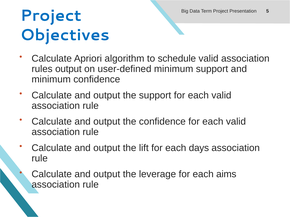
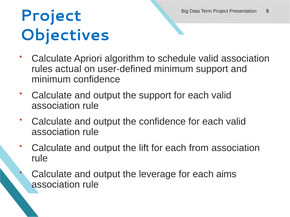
rules output: output -> actual (68, 69)
days: days -> from (199, 148)
